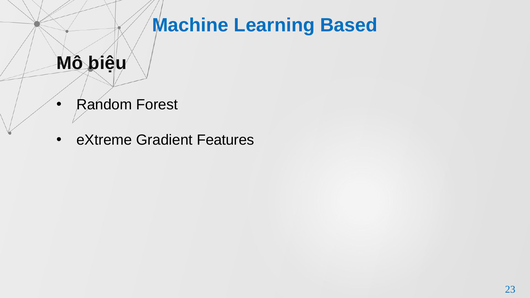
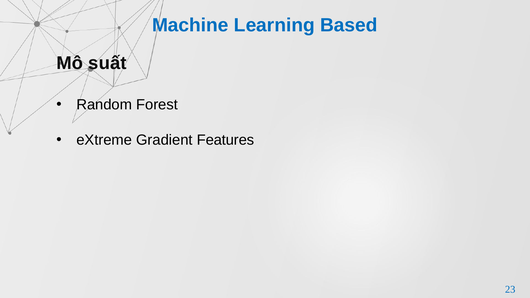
biệu: biệu -> suất (107, 63)
